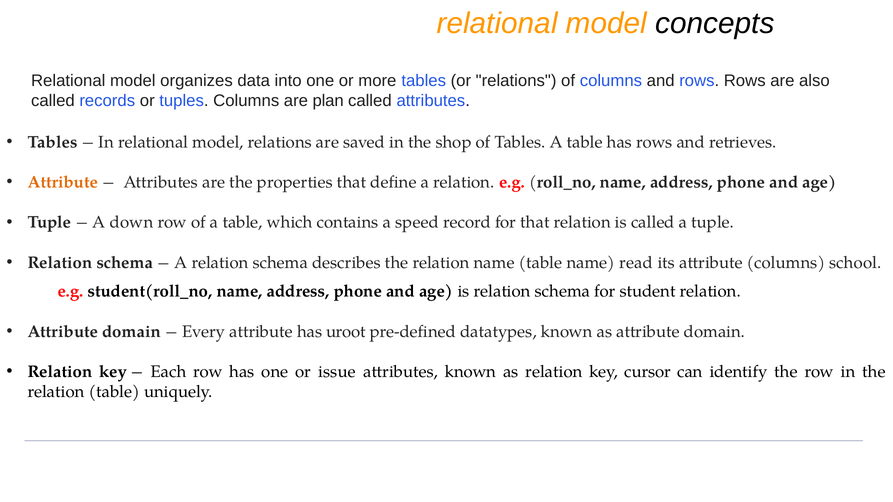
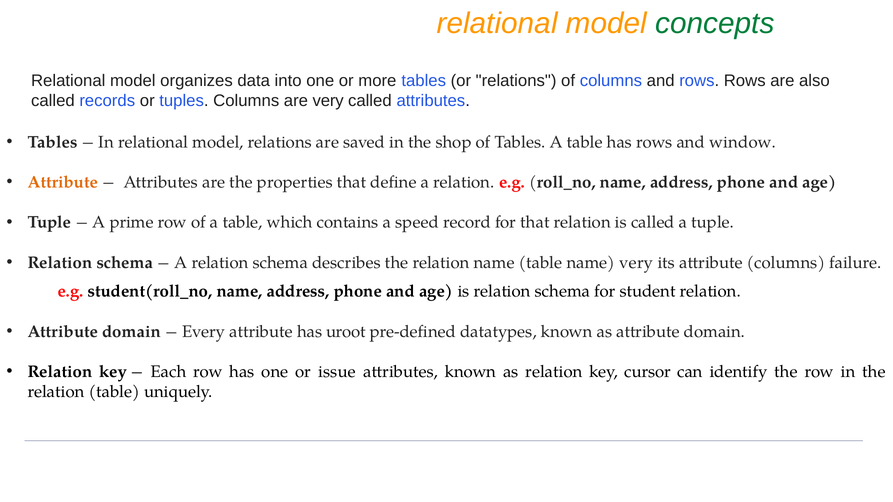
concepts colour: black -> green (715, 23)
are plan: plan -> very (328, 101)
retrieves: retrieves -> window (743, 142)
down: down -> prime (132, 223)
name read: read -> very (636, 263)
school: school -> failure (855, 263)
